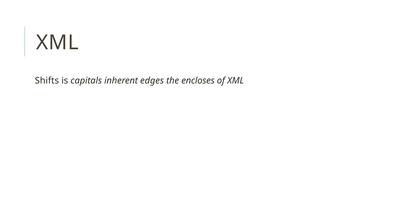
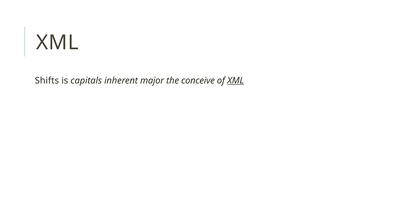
edges: edges -> major (152, 81)
encloses: encloses -> conceive (198, 81)
XML underline: none -> present (236, 81)
